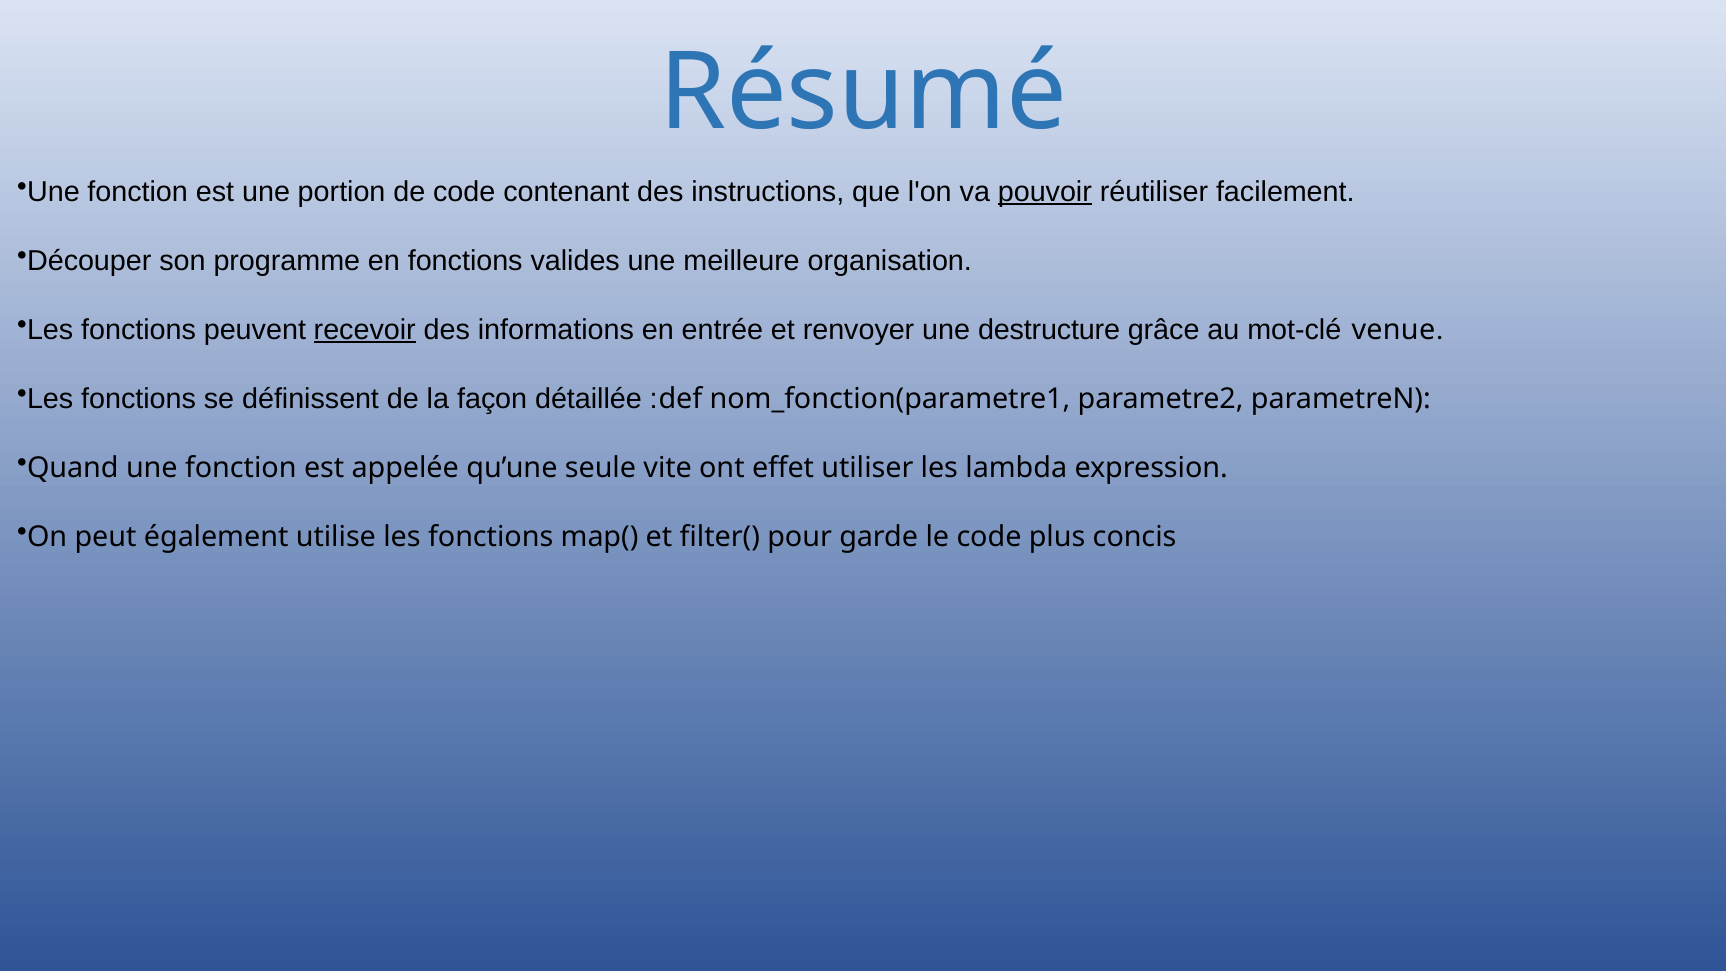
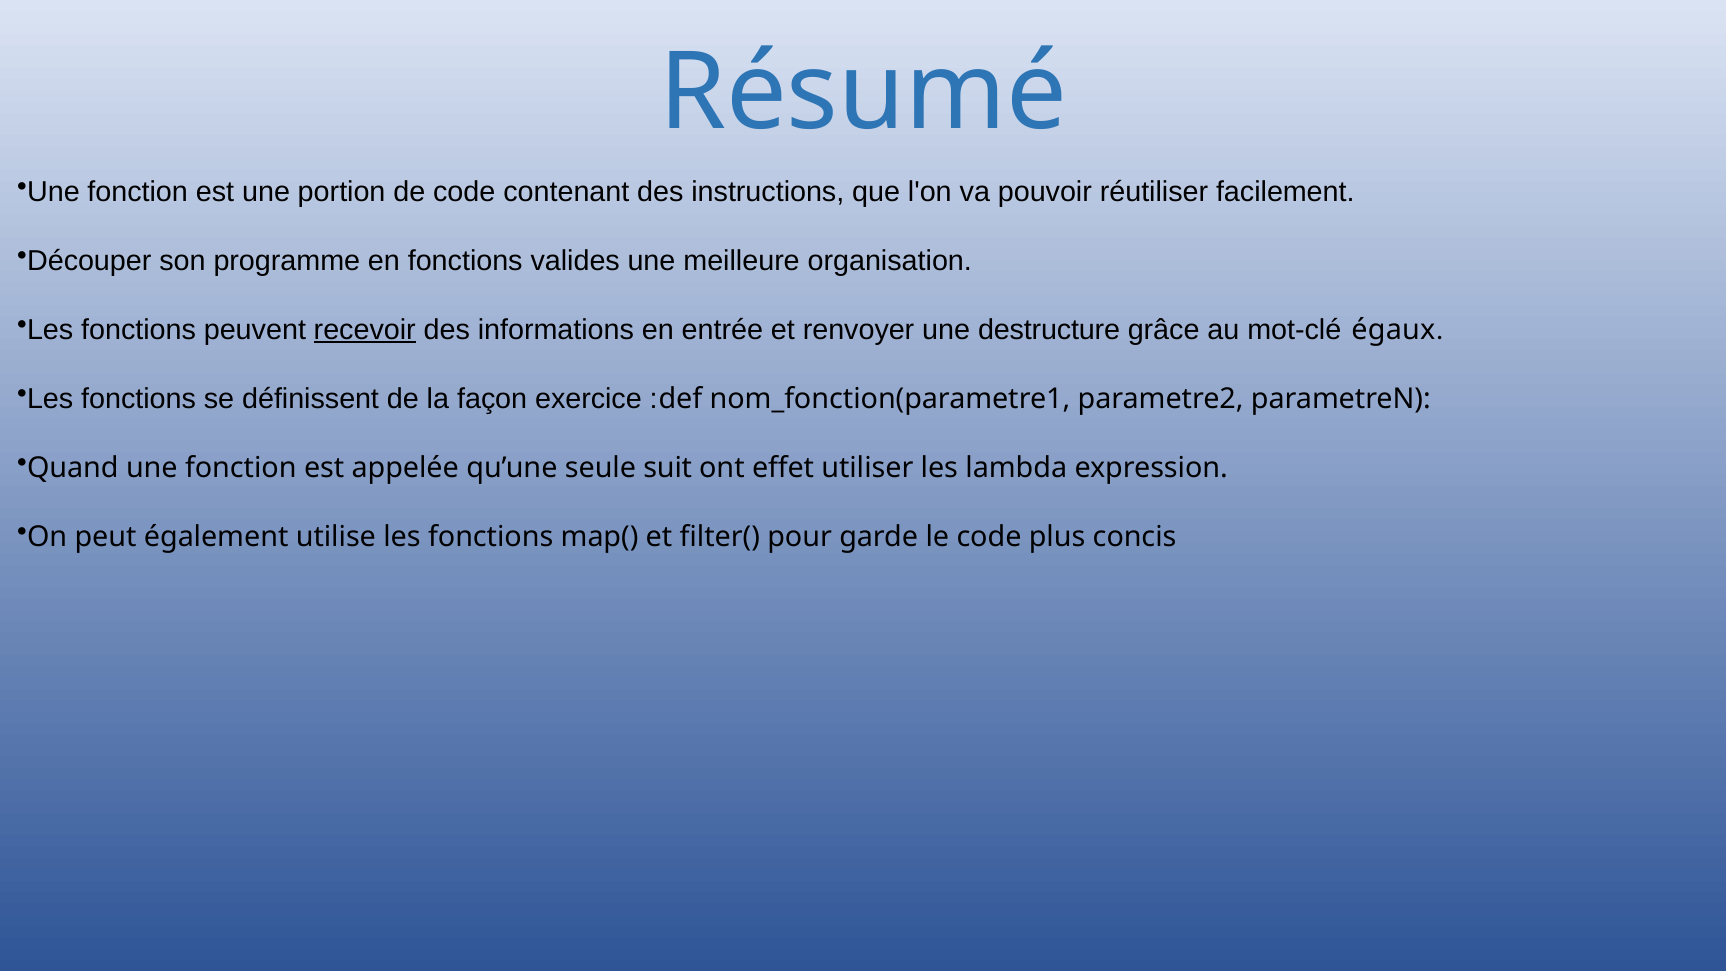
pouvoir underline: present -> none (1045, 192)
venue: venue -> égaux (1393, 330)
détaillée: détaillée -> exercice (588, 399)
vite: vite -> suit (668, 468)
